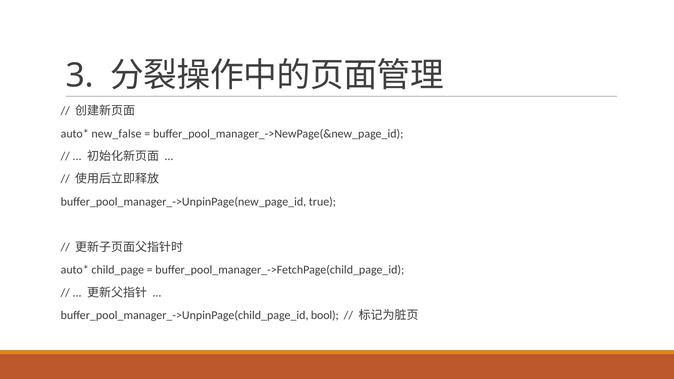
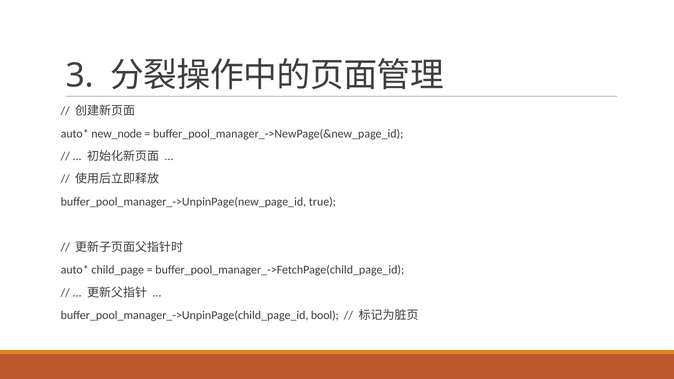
new_false: new_false -> new_node (117, 134)
